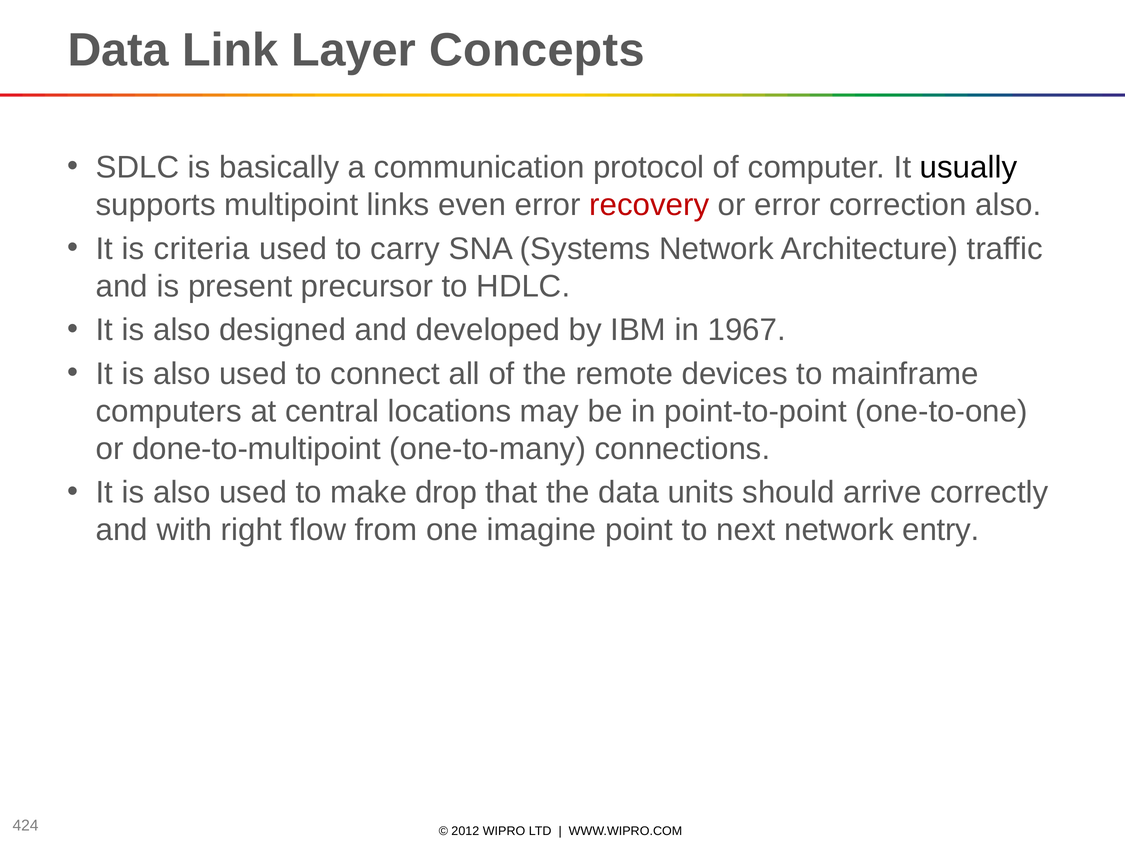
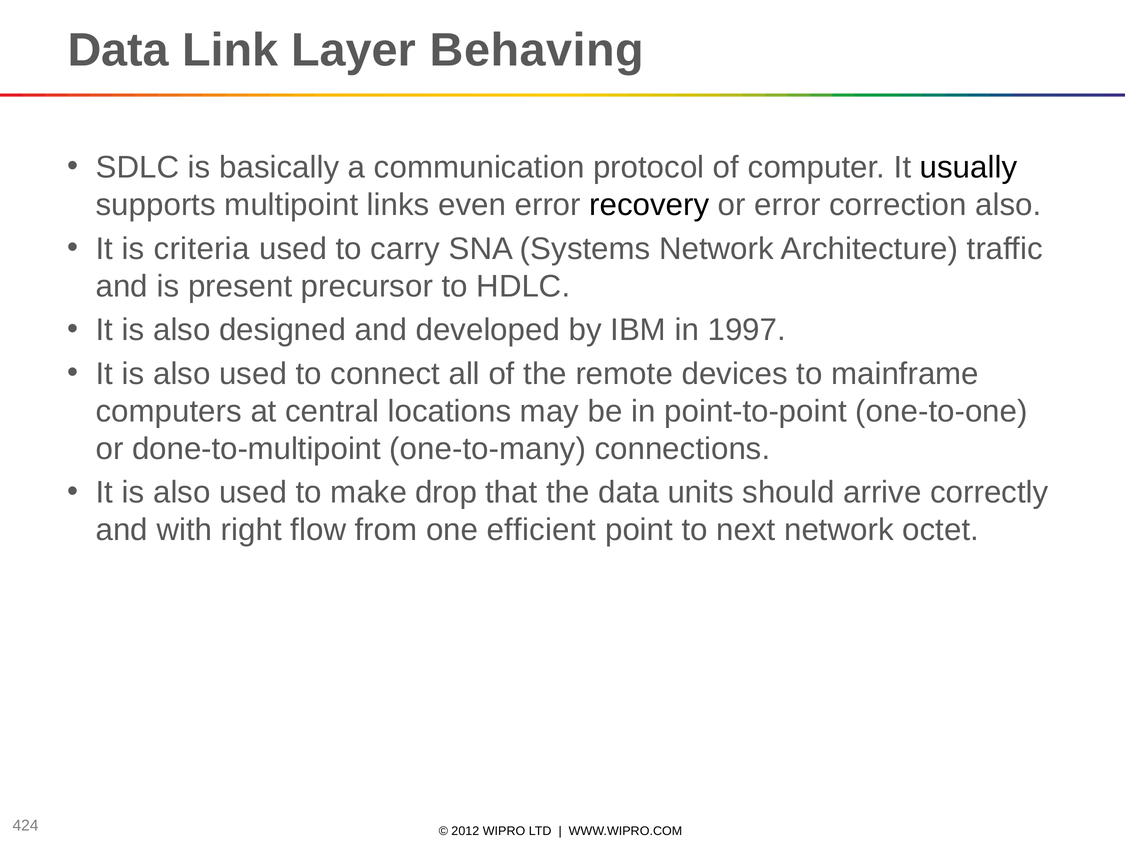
Concepts: Concepts -> Behaving (537, 50)
recovery colour: red -> black (649, 205)
1967: 1967 -> 1997 (747, 330)
imagine: imagine -> efficient (542, 530)
entry: entry -> octet (941, 530)
